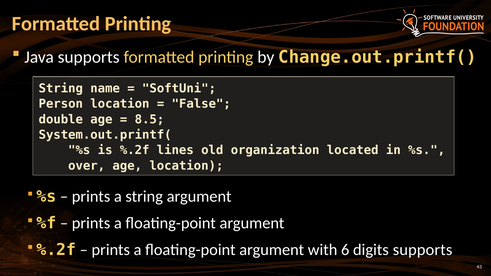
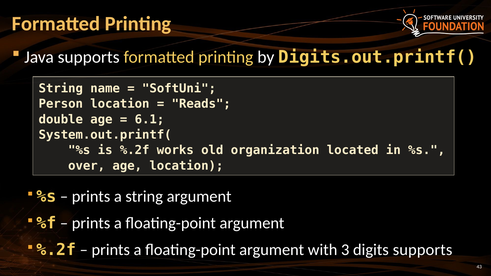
Change.out.printf(: Change.out.printf( -> Digits.out.printf( (377, 57)
False: False -> Reads (201, 104)
8.5: 8.5 -> 6.1 (149, 120)
lines: lines -> works (175, 150)
6: 6 -> 3 (345, 250)
